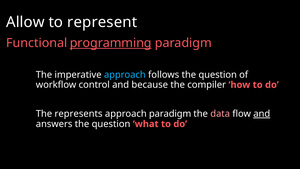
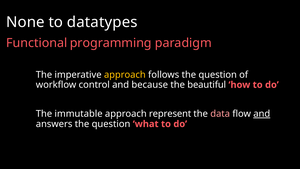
Allow: Allow -> None (25, 22)
represent: represent -> datatypes (102, 22)
programming underline: present -> none (111, 43)
approach colour: light blue -> yellow (125, 75)
compiler: compiler -> beautiful (207, 85)
represents: represents -> immutable (79, 114)
approach paradigm: paradigm -> represent (170, 114)
